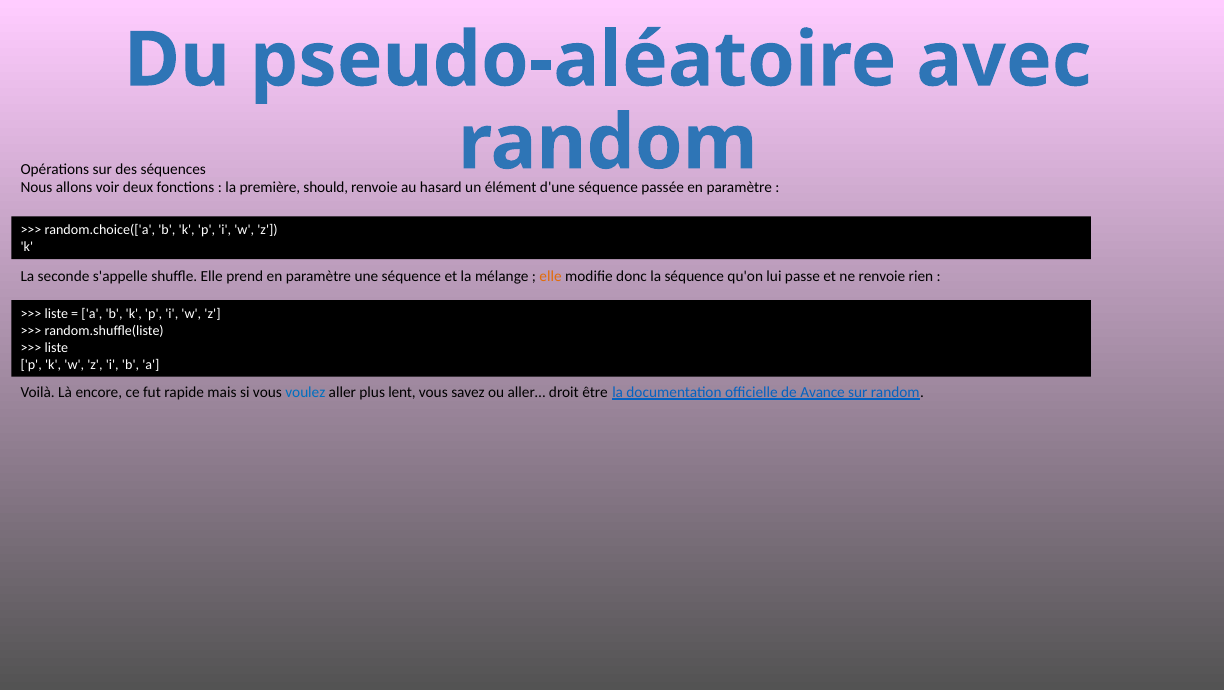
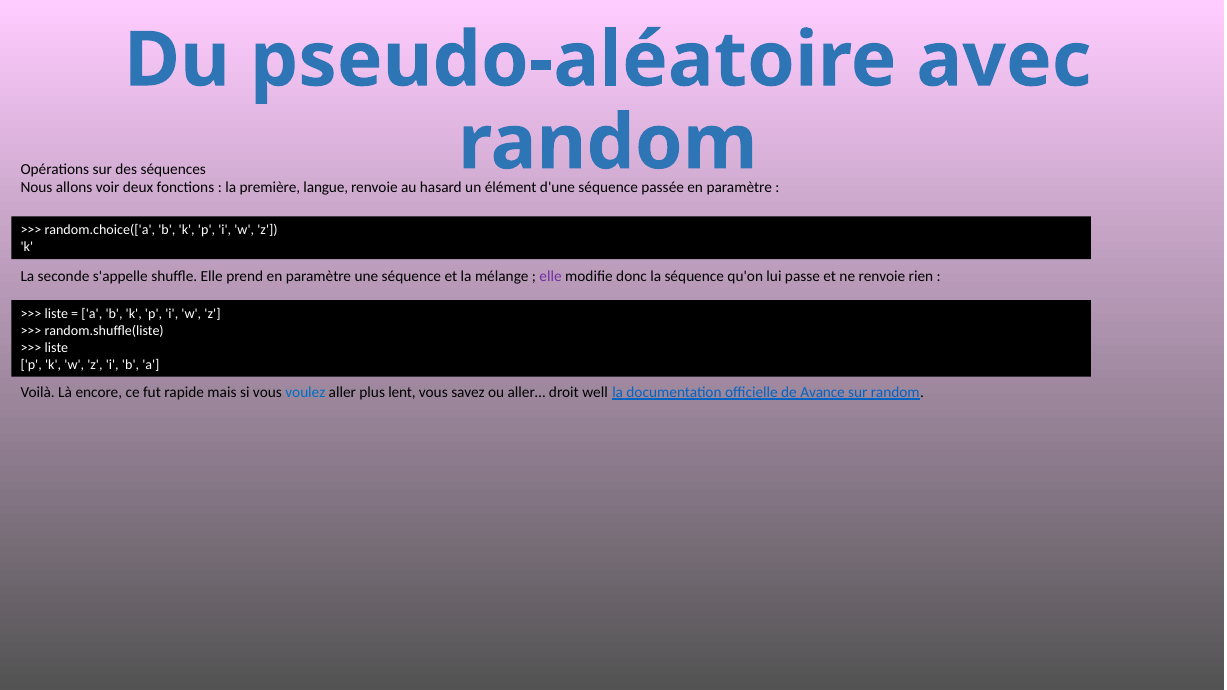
should: should -> langue (326, 188)
elle colour: orange -> purple (551, 276)
être: être -> well (595, 392)
